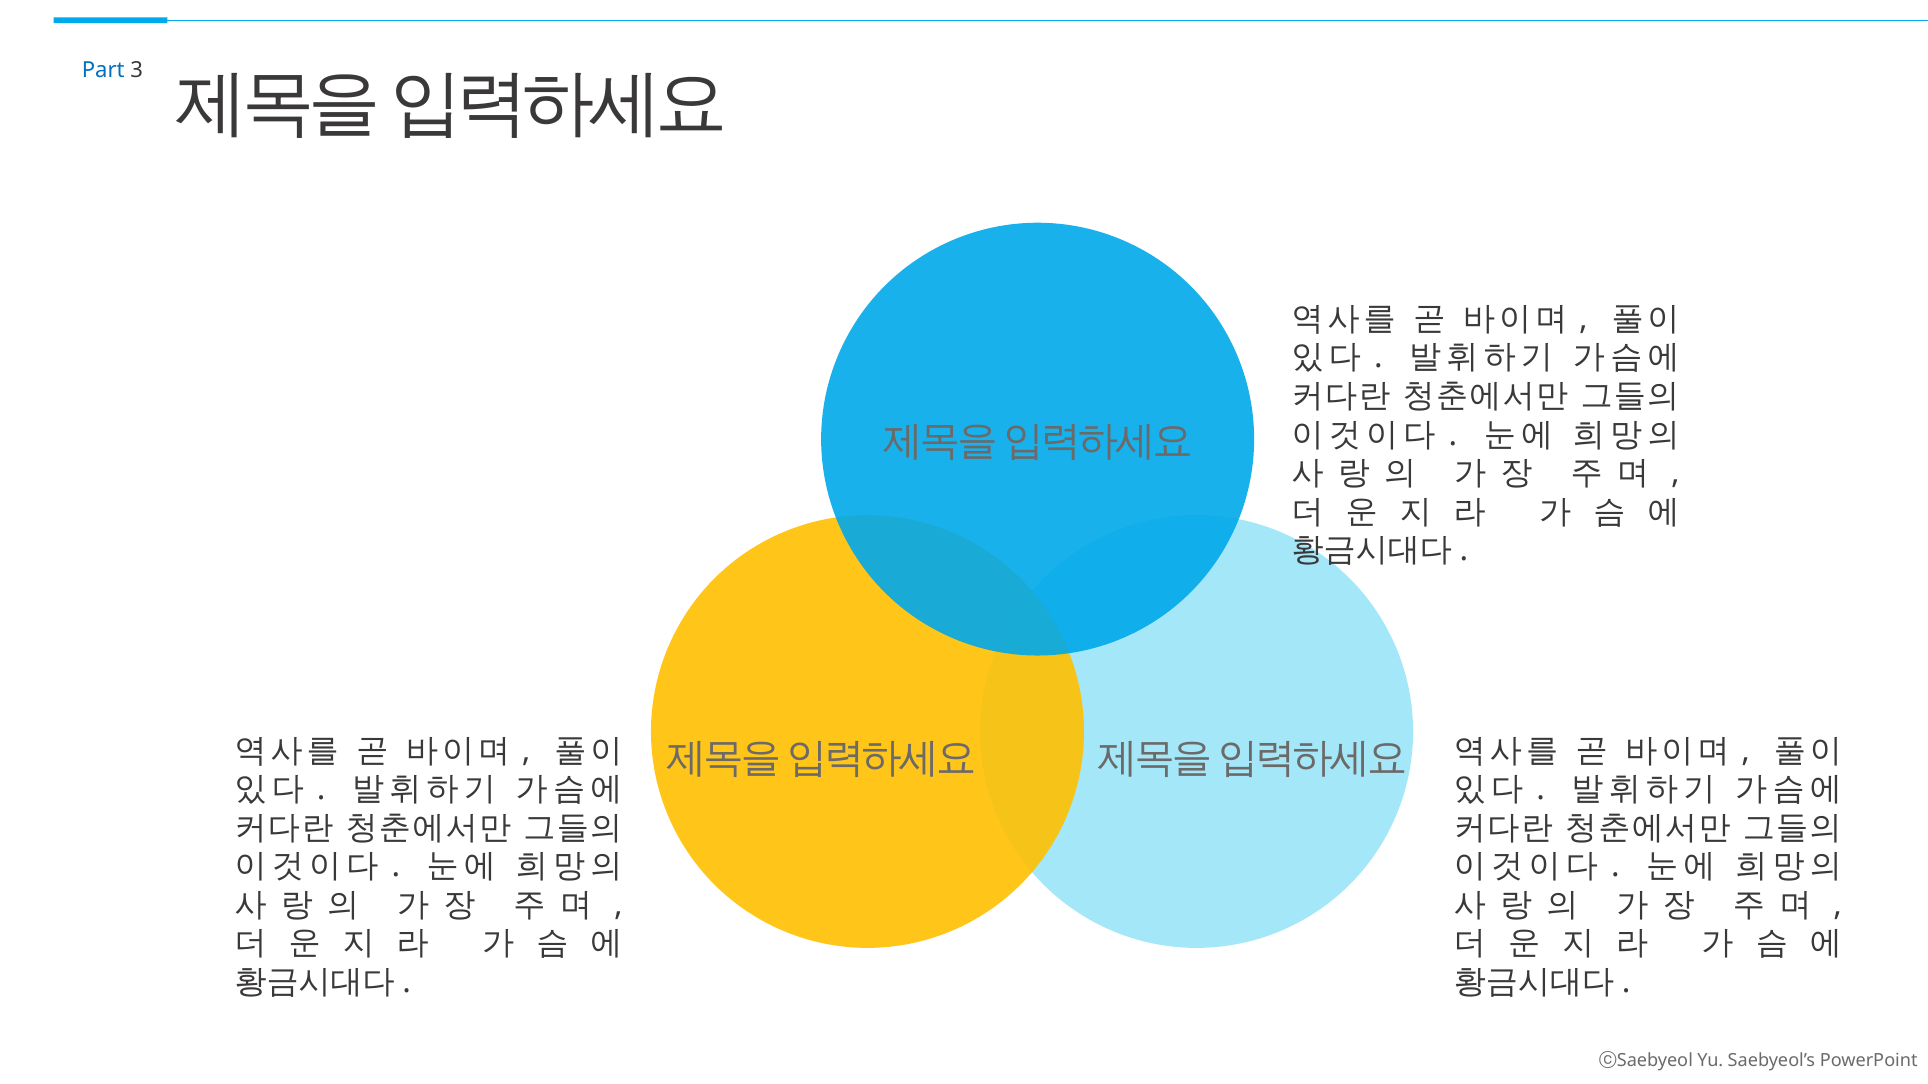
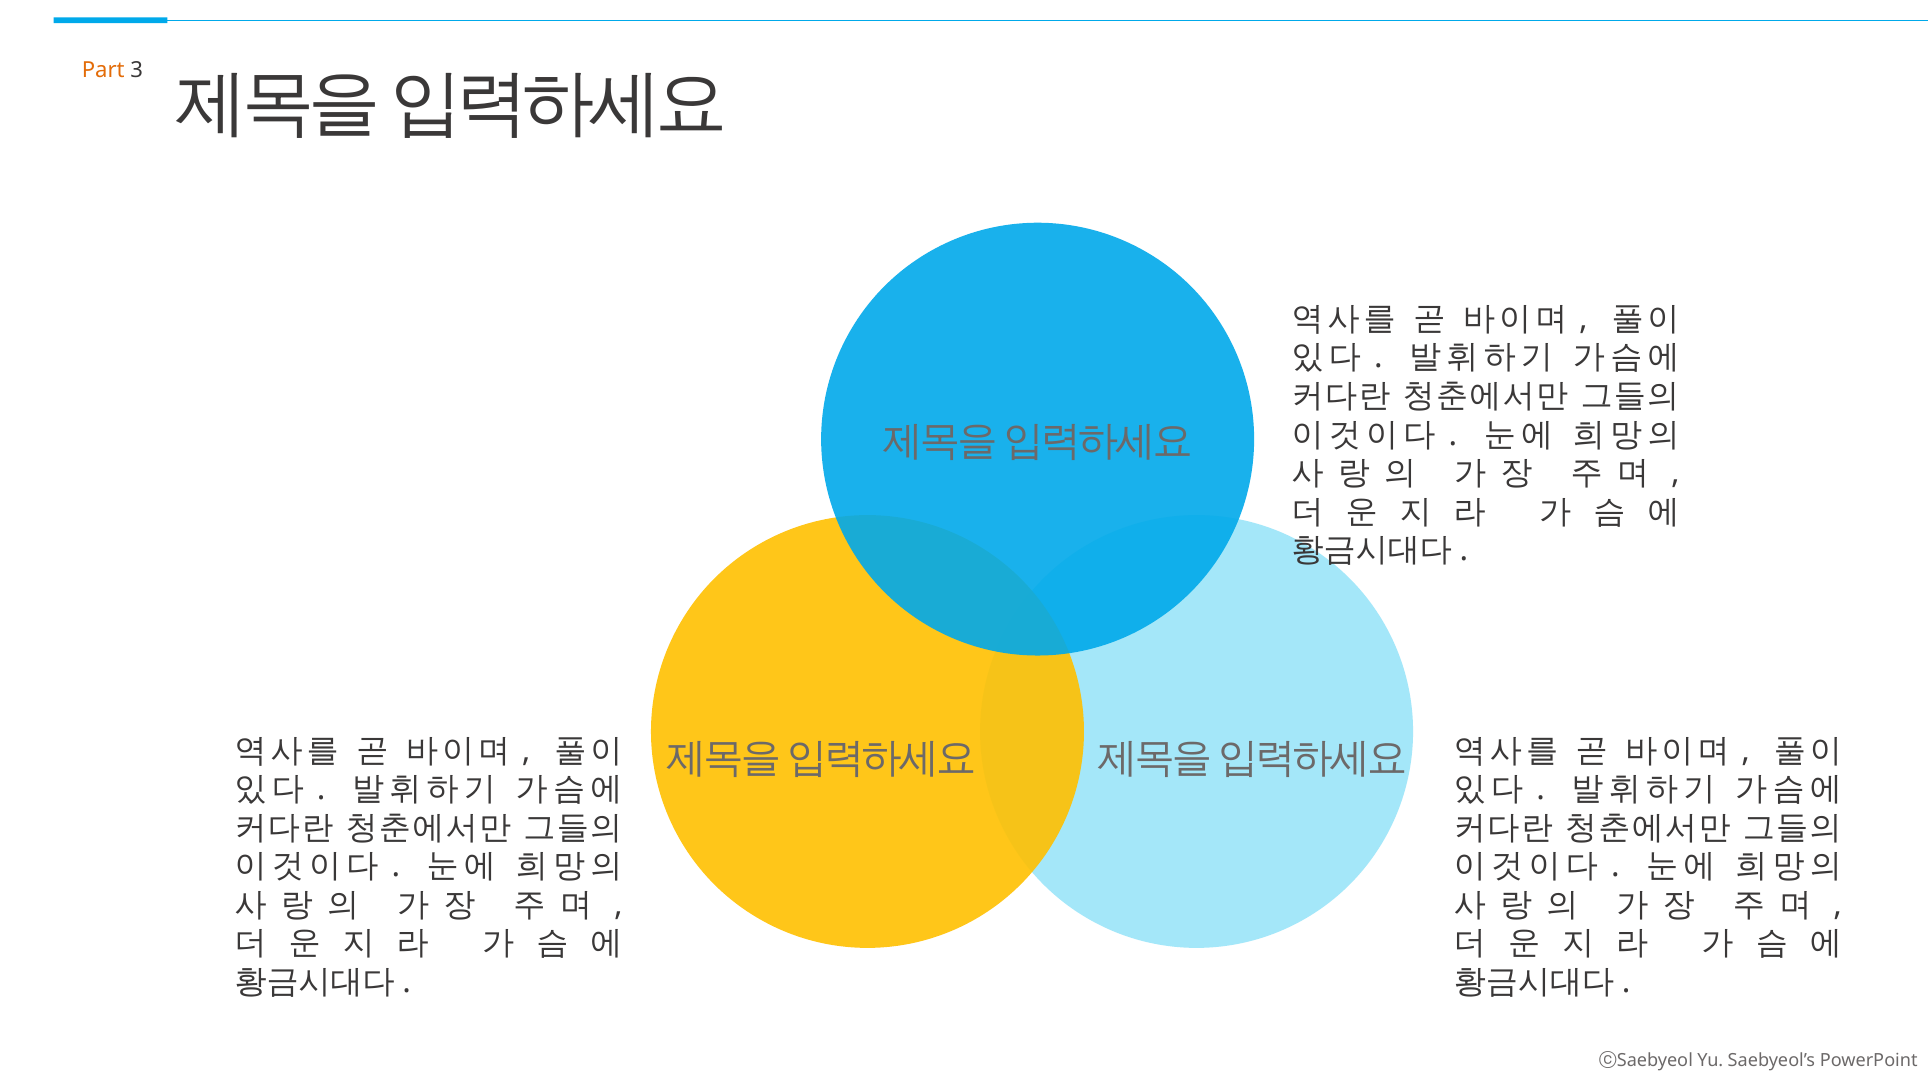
Part colour: blue -> orange (103, 70)
